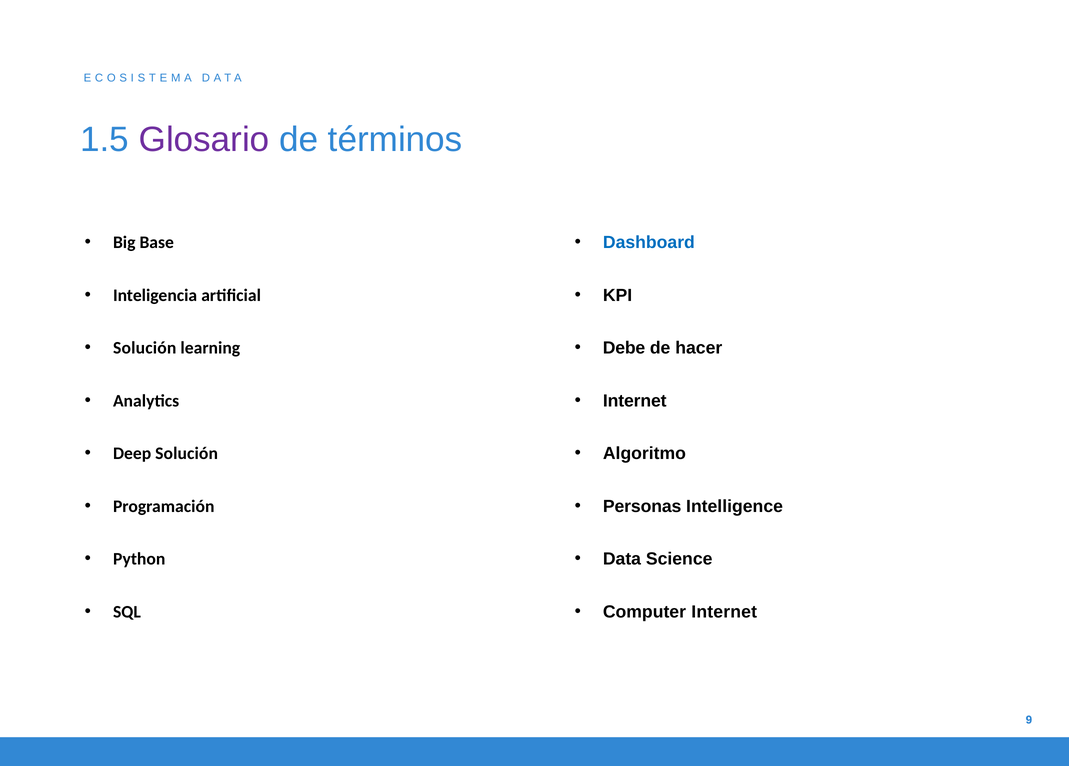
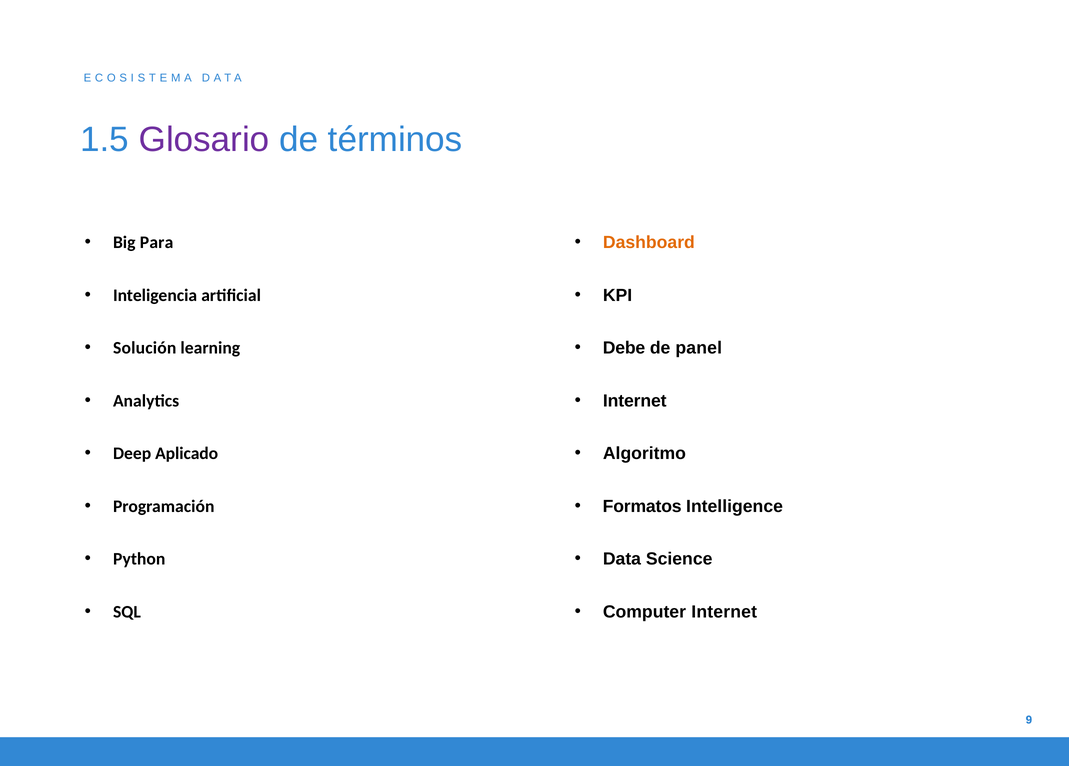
Dashboard colour: blue -> orange (649, 243)
Base: Base -> Para (157, 243)
hacer: hacer -> panel (699, 348)
Deep Solución: Solución -> Aplicado (187, 454)
Personas: Personas -> Formatos (642, 506)
